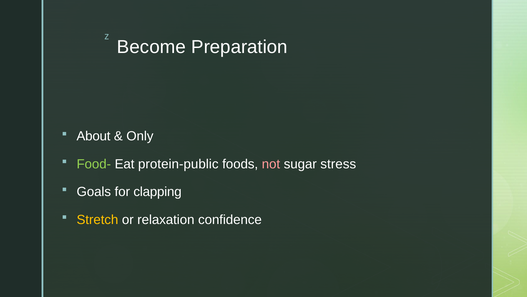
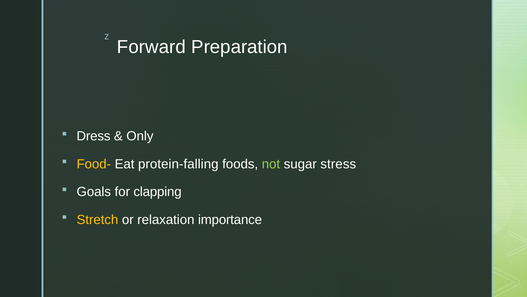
Become: Become -> Forward (151, 47)
About: About -> Dress (94, 136)
Food- colour: light green -> yellow (94, 164)
protein-public: protein-public -> protein-falling (178, 164)
not colour: pink -> light green (271, 164)
confidence: confidence -> importance (230, 219)
